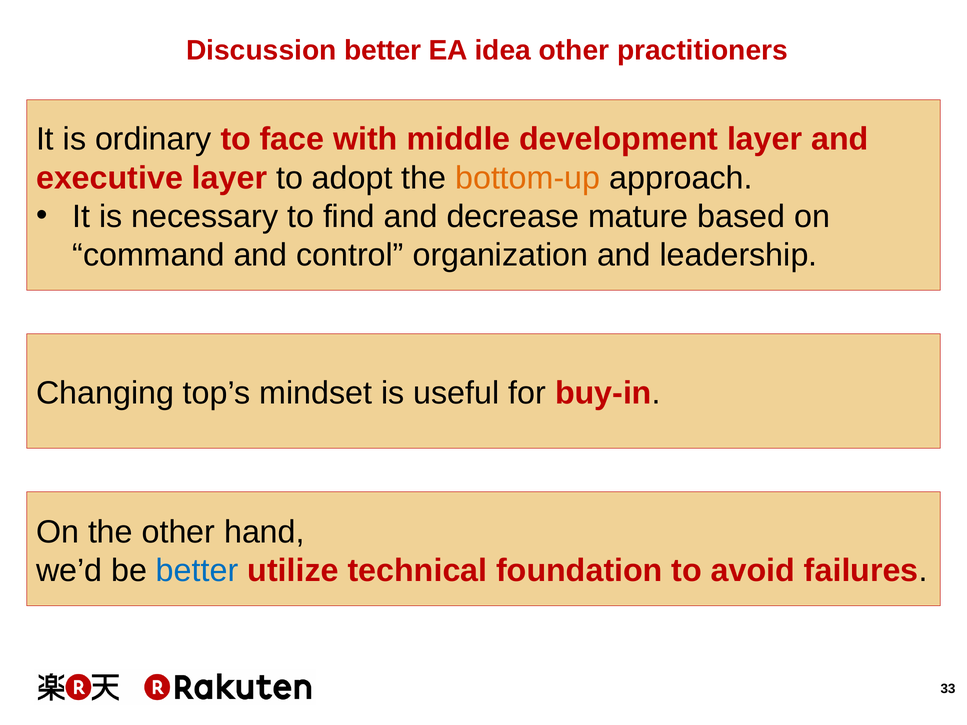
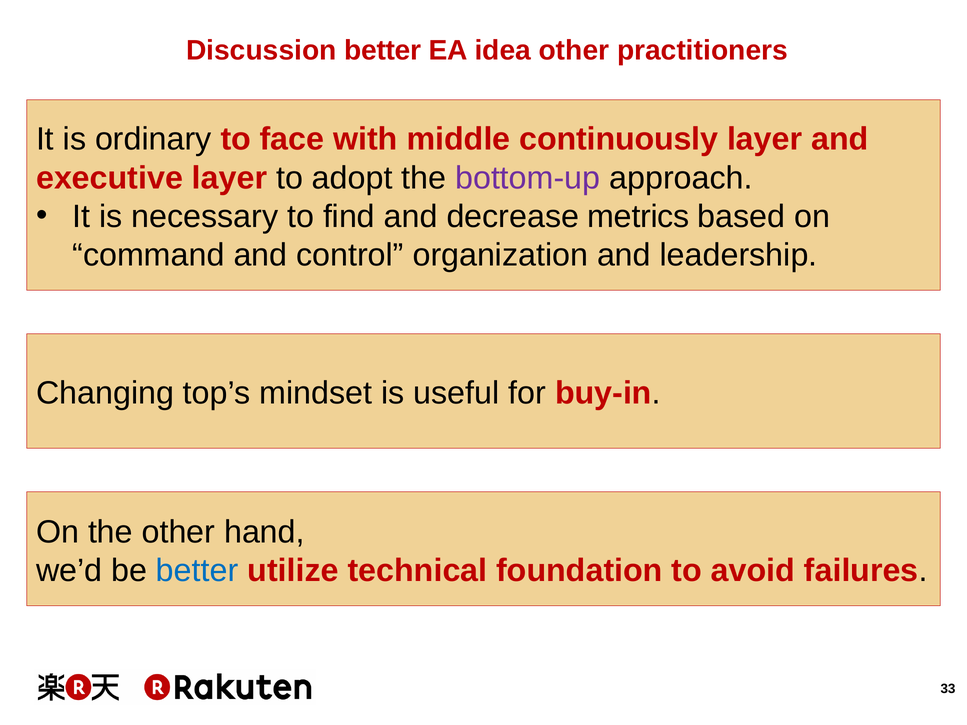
development: development -> continuously (619, 139)
bottom-up colour: orange -> purple (528, 178)
mature: mature -> metrics (638, 217)
